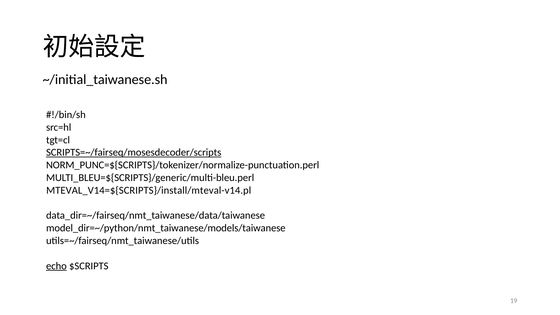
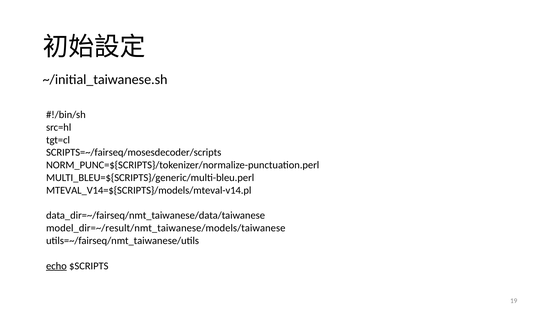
SCRIPTS=~/fairseq/mosesdecoder/scripts underline: present -> none (134, 153)
MTEVAL_V14=${SCRIPTS}/install/mteval-v14.pl: MTEVAL_V14=${SCRIPTS}/install/mteval-v14.pl -> MTEVAL_V14=${SCRIPTS}/models/mteval-v14.pl (149, 190)
model_dir=~/python/nmt_taiwanese/models/taiwanese: model_dir=~/python/nmt_taiwanese/models/taiwanese -> model_dir=~/result/nmt_taiwanese/models/taiwanese (166, 228)
